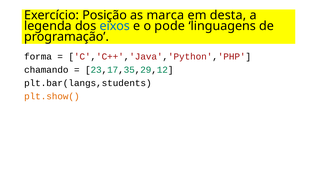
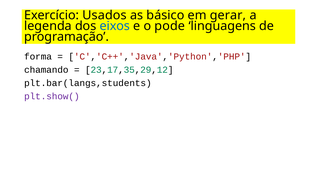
Posição: Posição -> Usados (105, 15)
marca: marca -> básico (165, 15)
desta: desta -> gerar (228, 15)
plt.show( colour: orange -> purple (52, 97)
